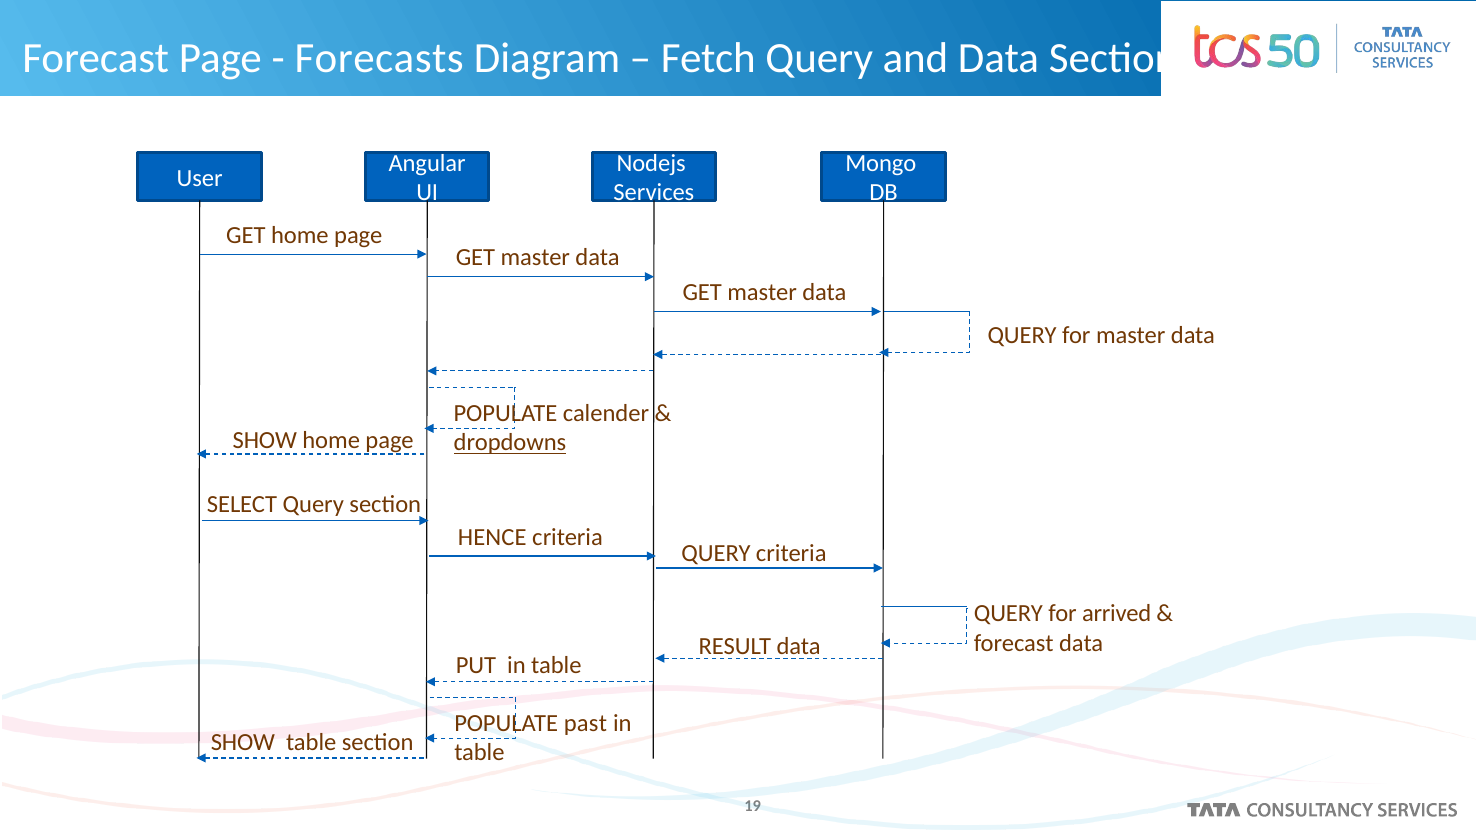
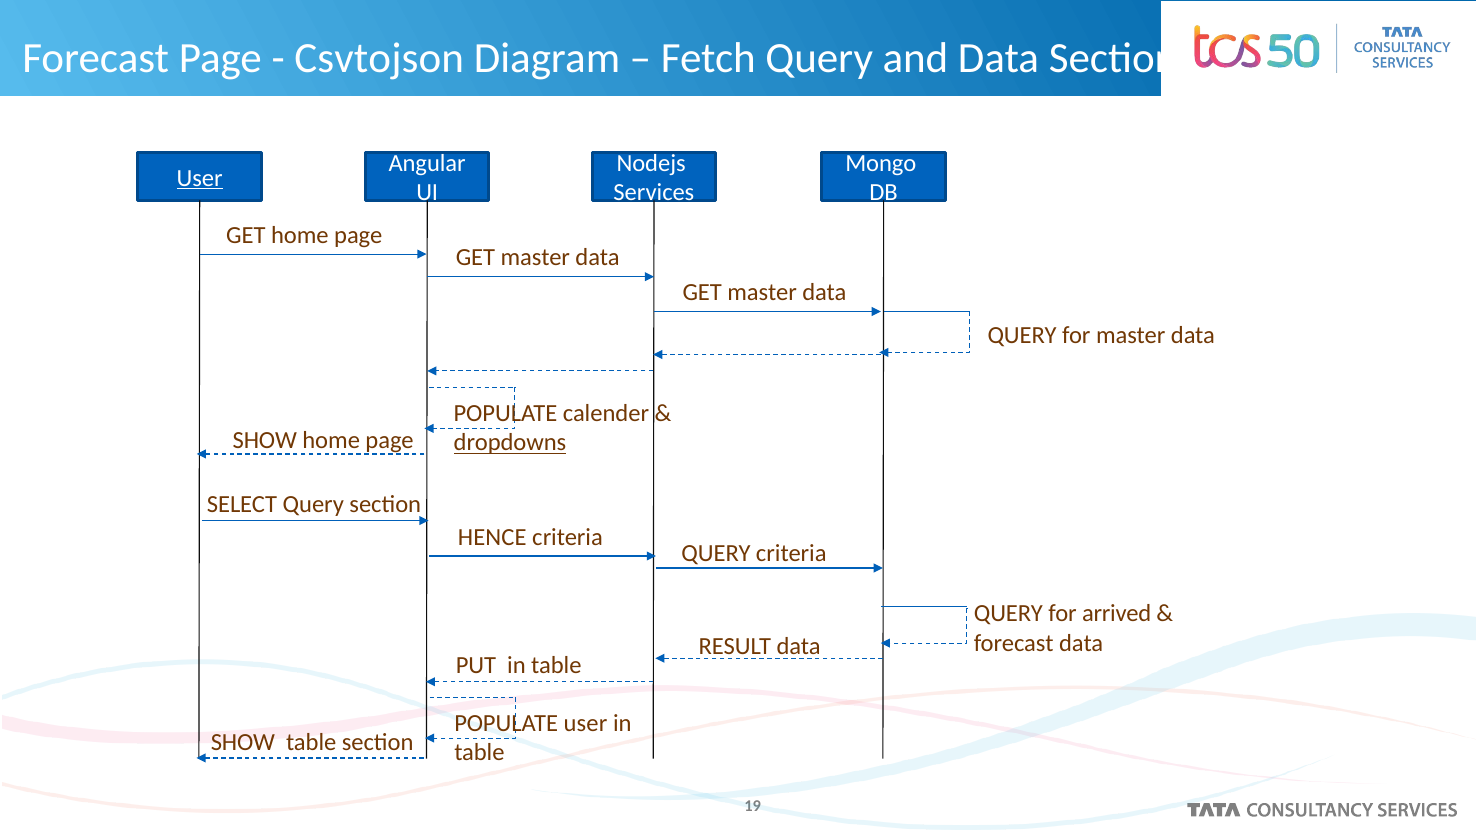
Forecasts: Forecasts -> Csvtojson (379, 58)
User underline: none -> present (200, 178)
POPULATE past: past -> user (585, 723)
